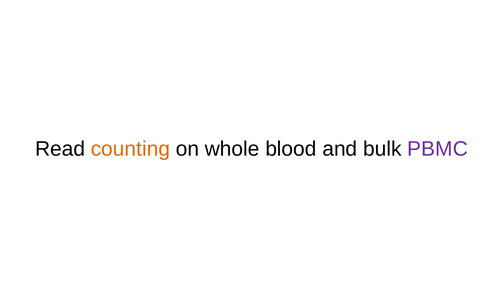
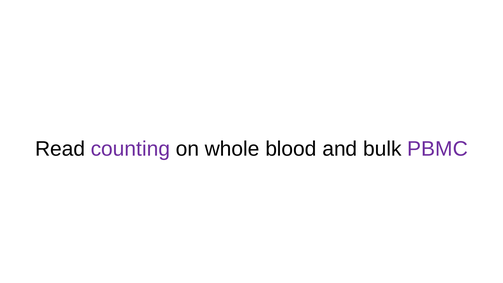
counting colour: orange -> purple (130, 149)
